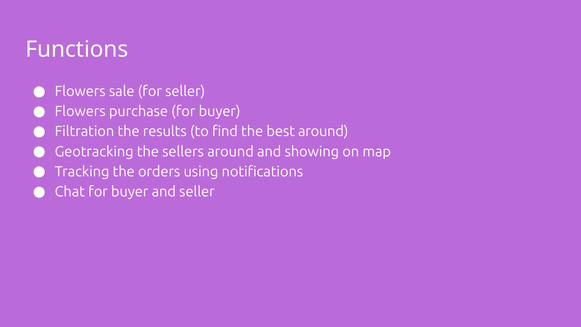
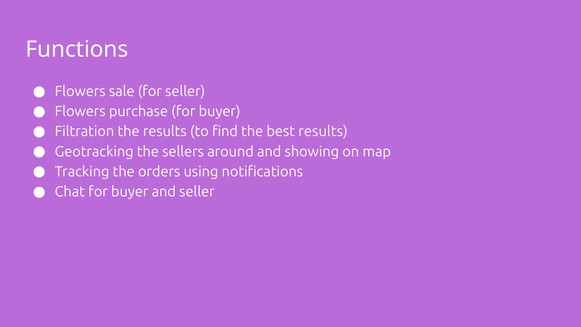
best around: around -> results (323, 131)
